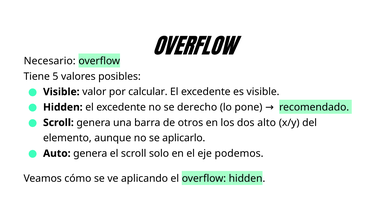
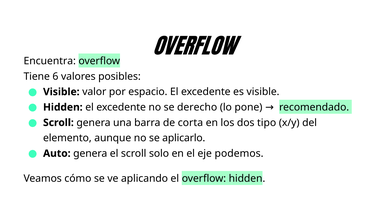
Necesario: Necesario -> Encuentra (50, 61)
5: 5 -> 6 (55, 77)
calcular: calcular -> espacio (148, 92)
otros: otros -> corta (190, 123)
alto: alto -> tipo (267, 123)
